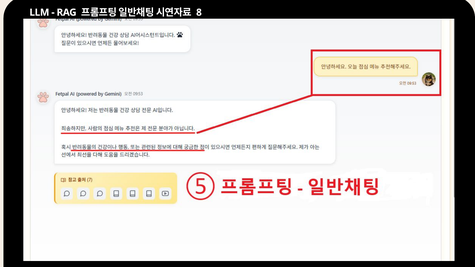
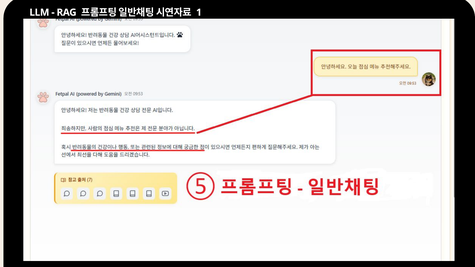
8: 8 -> 1 (199, 12)
